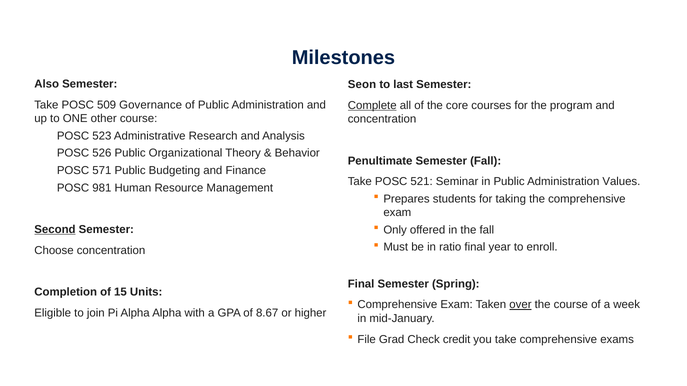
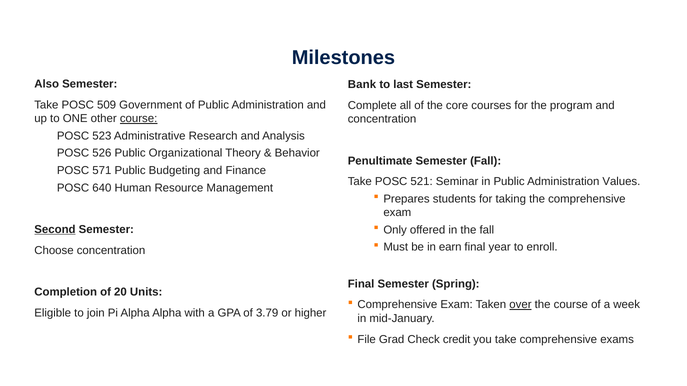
Seon: Seon -> Bank (362, 85)
Governance: Governance -> Government (151, 105)
Complete underline: present -> none (372, 105)
course underline: none -> present (139, 119)
981: 981 -> 640 (102, 188)
ratio: ratio -> earn (450, 247)
15: 15 -> 20 (120, 292)
8.67: 8.67 -> 3.79 (267, 313)
